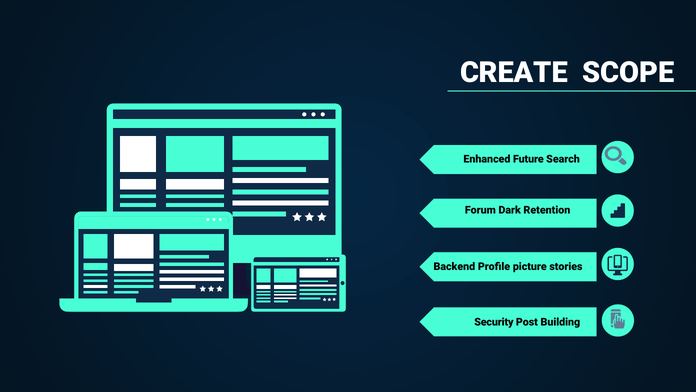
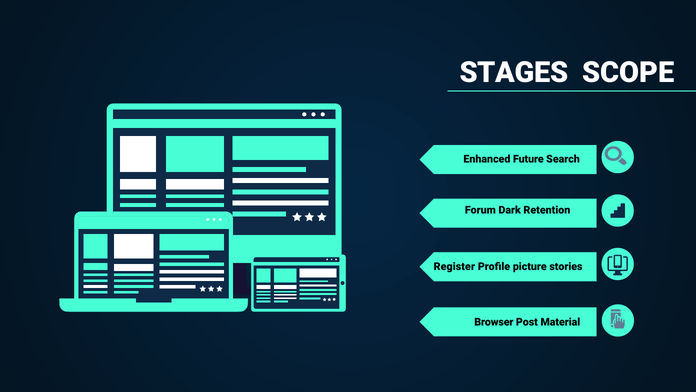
CREATE: CREATE -> STAGES (514, 72)
Backend: Backend -> Register (454, 266)
Security: Security -> Browser (494, 322)
Building: Building -> Material (560, 322)
